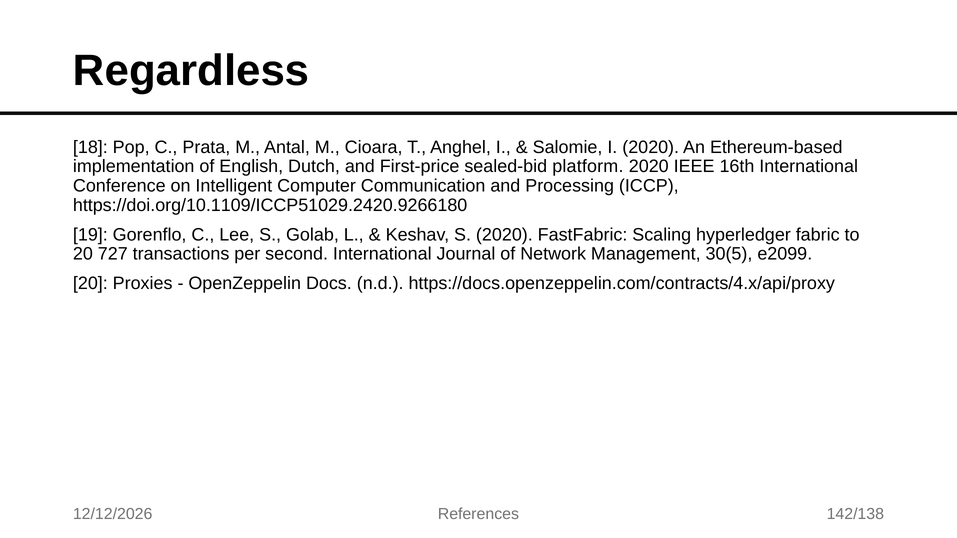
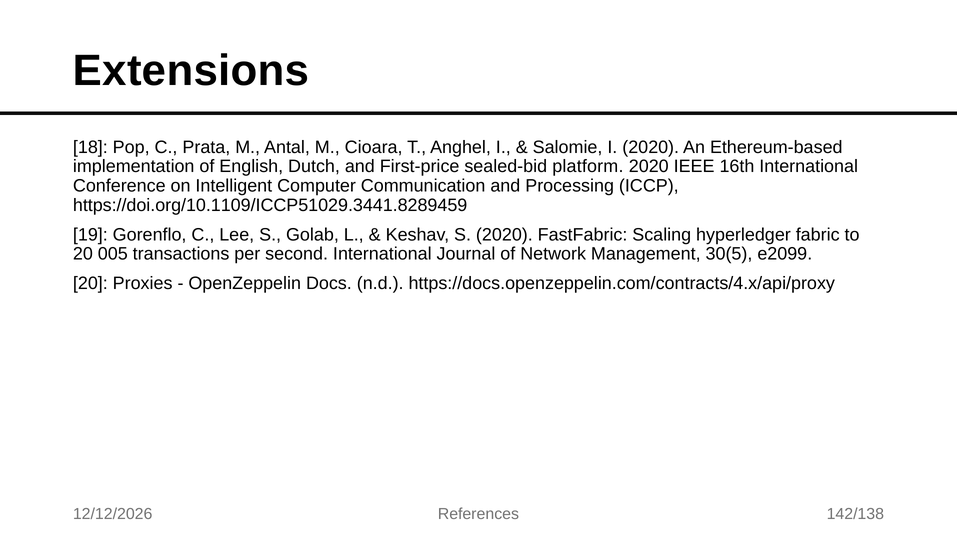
Regardless: Regardless -> Extensions (191, 71)
https://doi.org/10.1109/ICCP51029.2420.9266180: https://doi.org/10.1109/ICCP51029.2420.9266180 -> https://doi.org/10.1109/ICCP51029.3441.8289459 (270, 205)
727: 727 -> 005 (113, 254)
